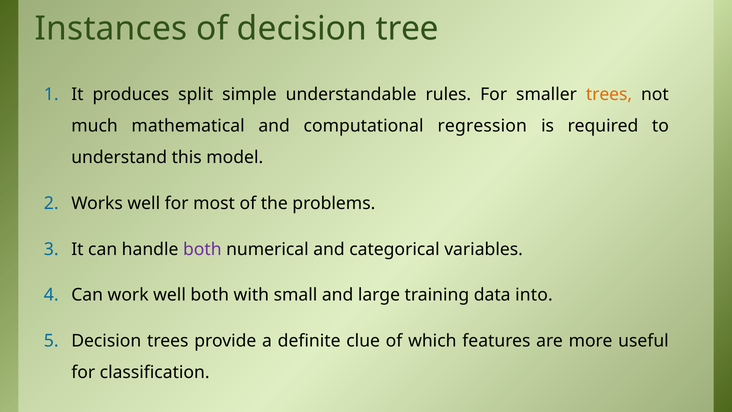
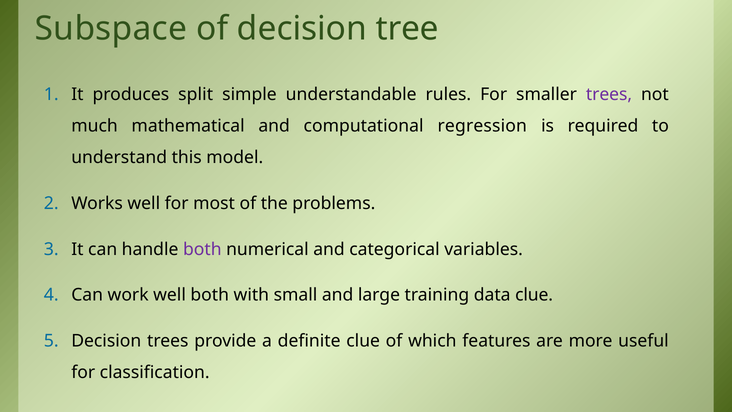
Instances: Instances -> Subspace (111, 29)
trees colour: orange -> purple (609, 95)
data into: into -> clue (534, 295)
